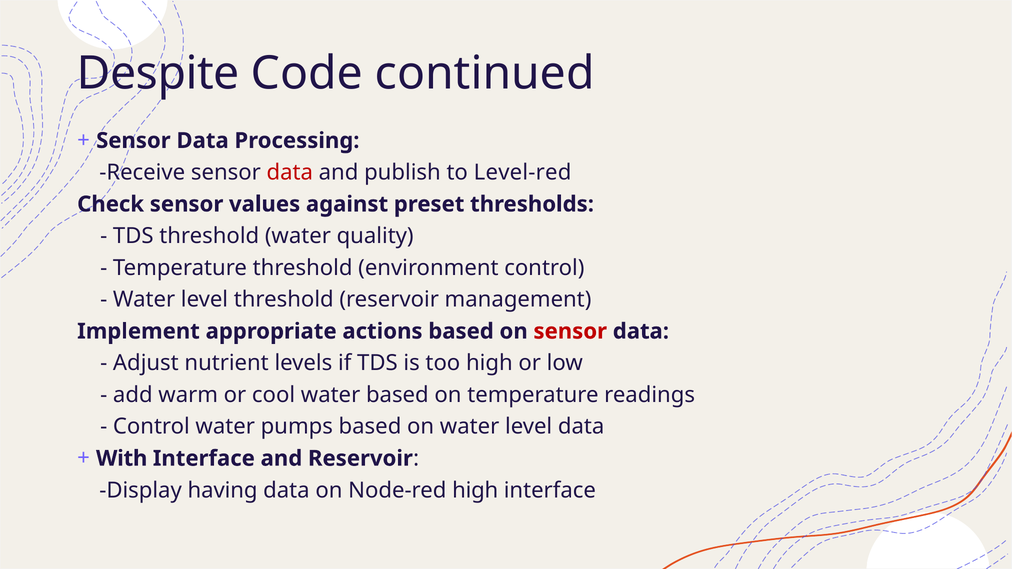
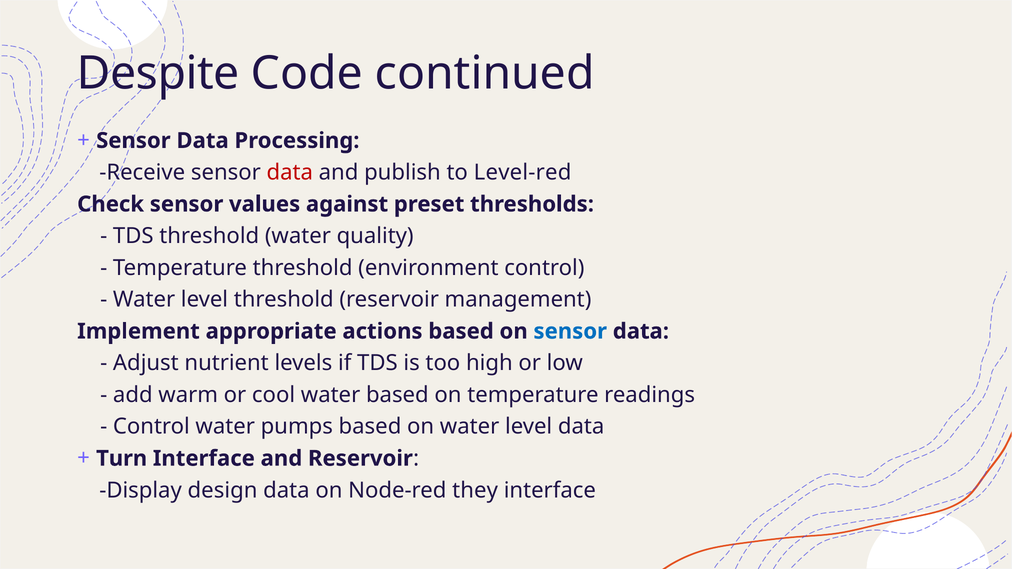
sensor colour: red -> blue (570, 331)
With: With -> Turn (122, 459)
having: having -> design (223, 490)
Node-red high: high -> they (475, 490)
